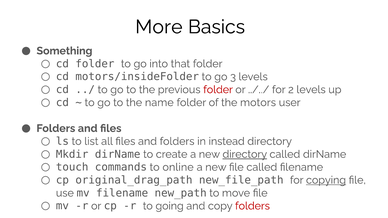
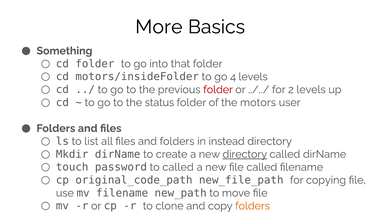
3: 3 -> 4 (233, 77)
name: name -> status (159, 103)
commands: commands -> password (121, 167)
to online: online -> called (178, 167)
original_drag_path: original_drag_path -> original_code_path (134, 180)
copying underline: present -> none (326, 180)
going: going -> clone (170, 206)
folders colour: red -> orange (252, 206)
